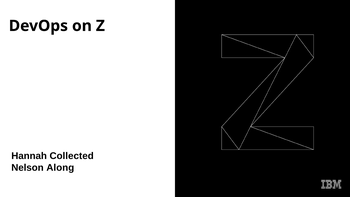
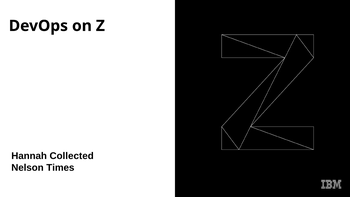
Along: Along -> Times (60, 168)
